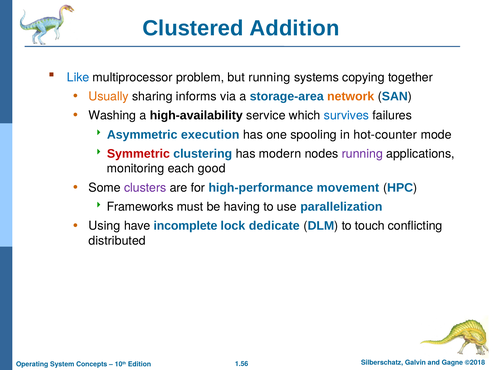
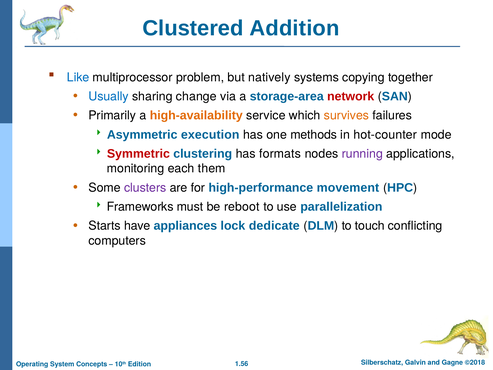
but running: running -> natively (269, 77)
Usually colour: orange -> blue (109, 96)
informs: informs -> change (196, 96)
network colour: orange -> red (351, 96)
Washing: Washing -> Primarily (112, 115)
high-availability colour: black -> orange (196, 115)
survives colour: blue -> orange (346, 115)
spooling: spooling -> methods (314, 135)
modern: modern -> formats (280, 154)
good: good -> them (212, 168)
having: having -> reboot (242, 207)
Using: Using -> Starts (105, 226)
incomplete: incomplete -> appliances (185, 226)
distributed: distributed -> computers (117, 240)
